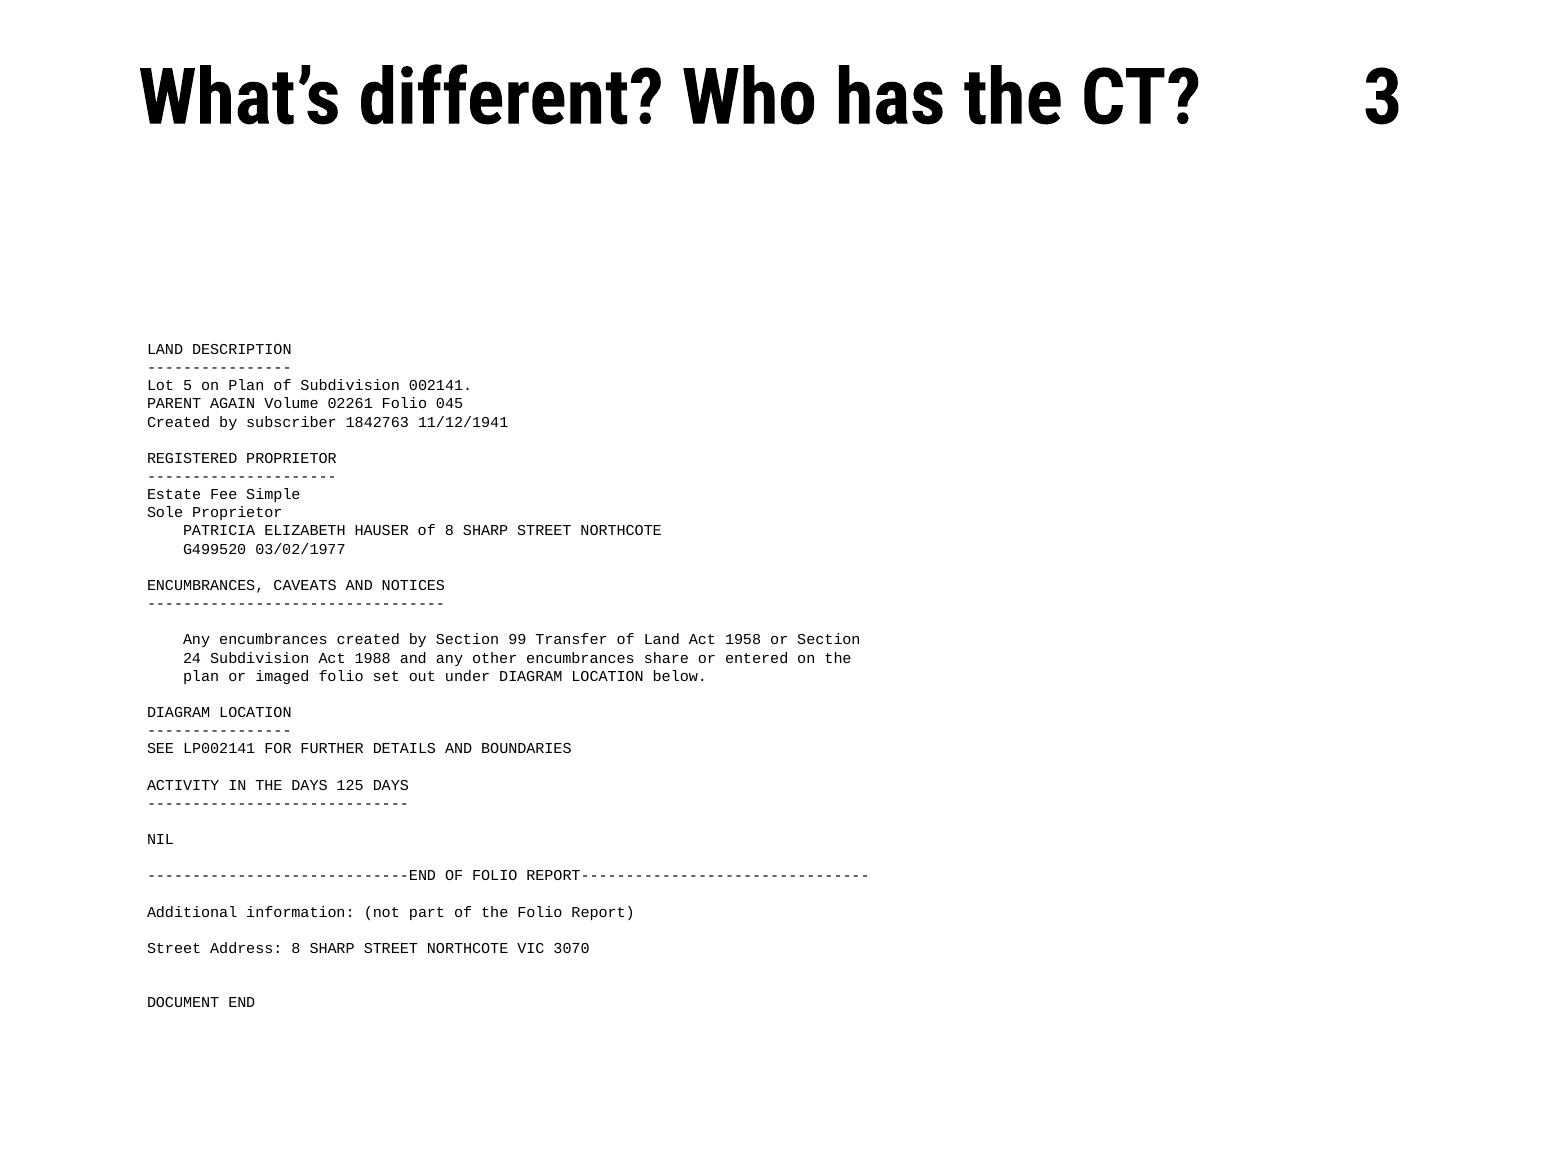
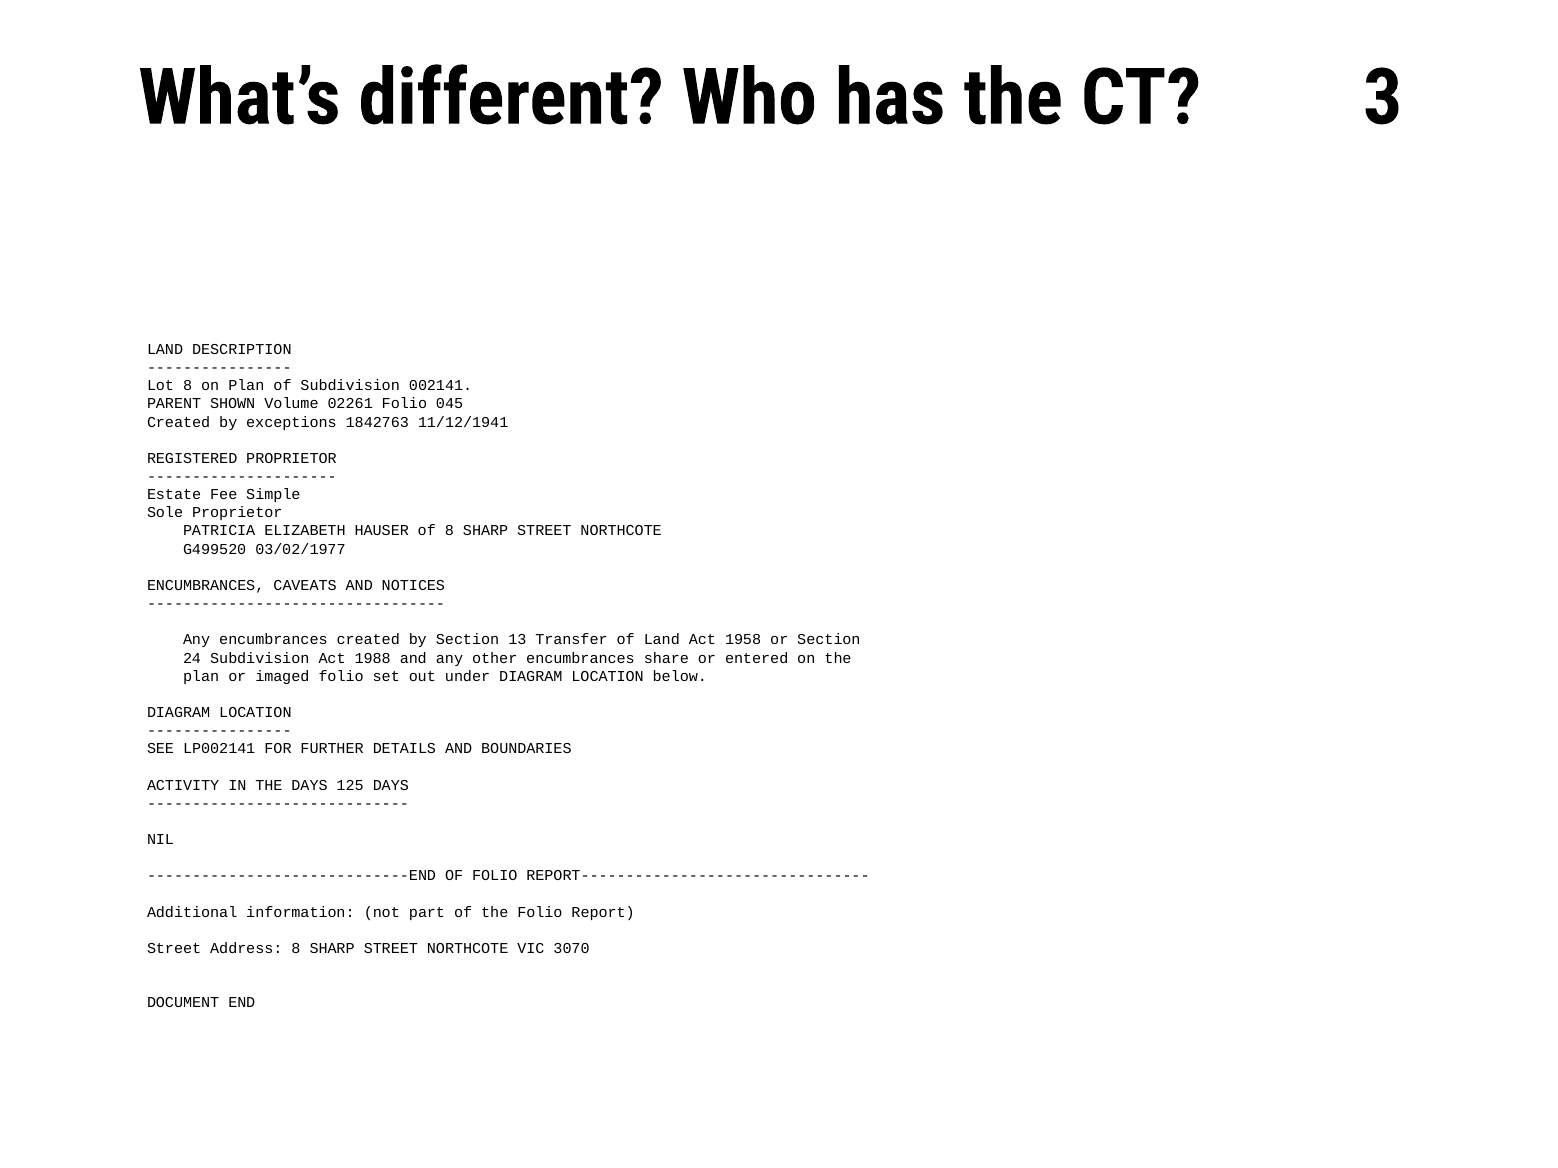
Lot 5: 5 -> 8 (188, 386)
AGAIN: AGAIN -> SHOWN (233, 404)
subscriber: subscriber -> exceptions (291, 422)
99: 99 -> 13 (517, 640)
